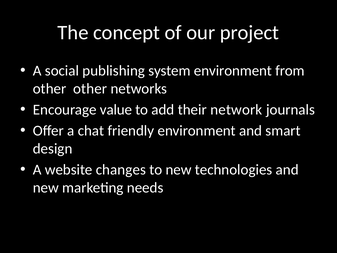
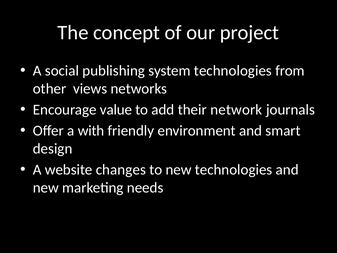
system environment: environment -> technologies (233, 71)
other other: other -> views (90, 89)
chat: chat -> with (91, 131)
